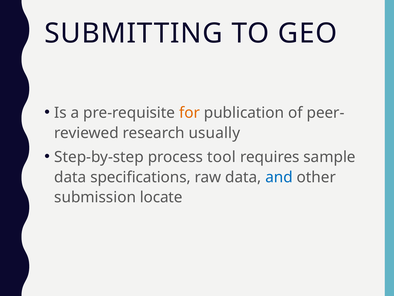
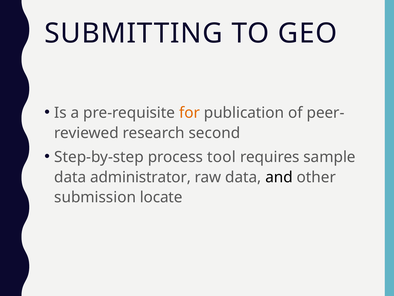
usually: usually -> second (214, 133)
specifications: specifications -> administrator (141, 177)
and colour: blue -> black (279, 177)
